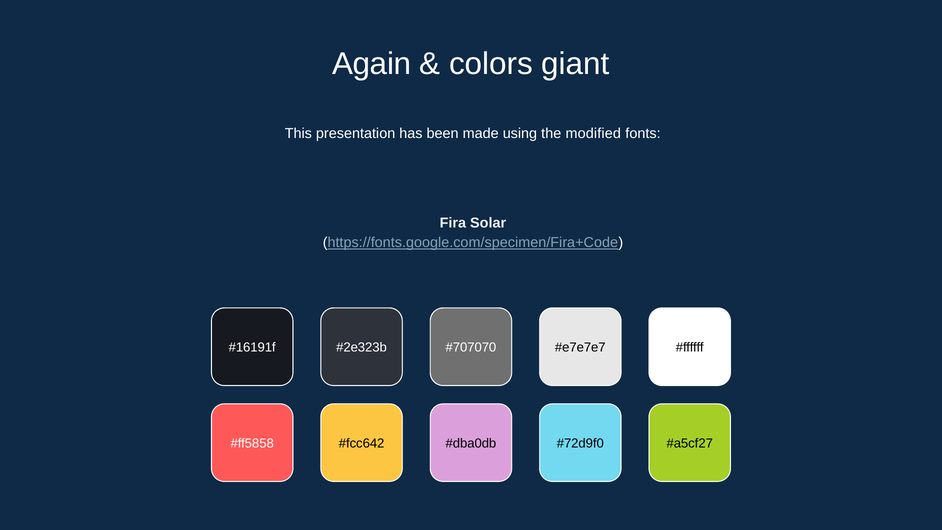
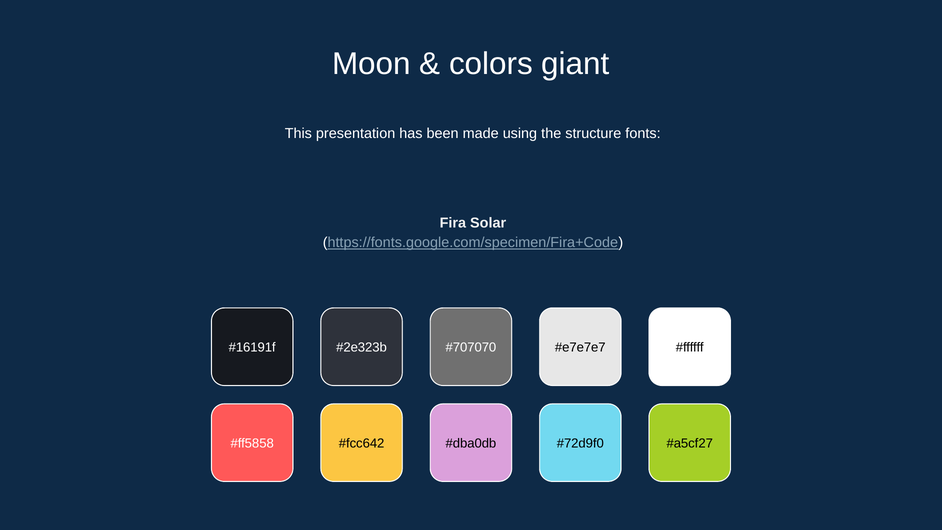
Again: Again -> Moon (372, 64)
modified: modified -> structure (593, 134)
